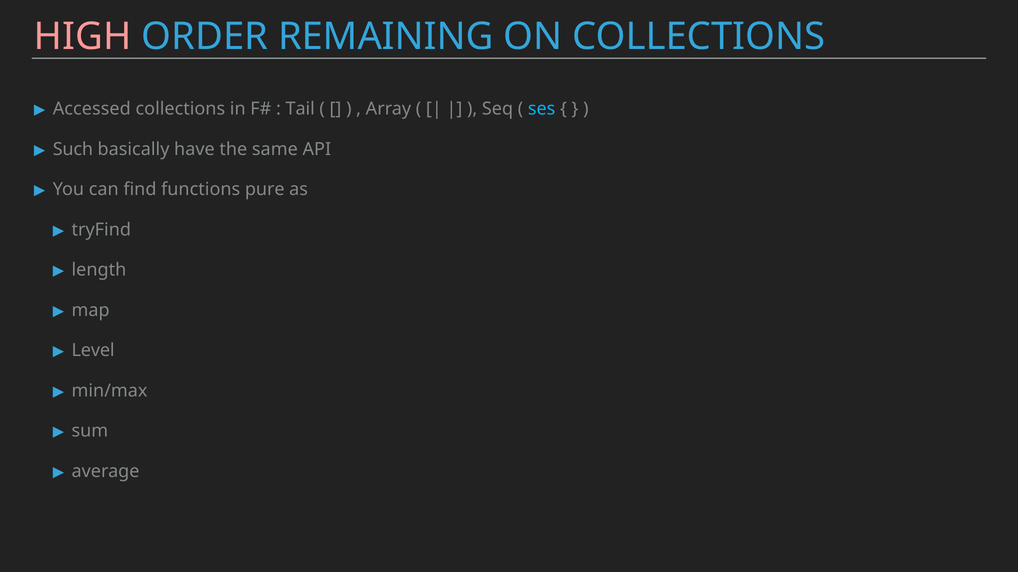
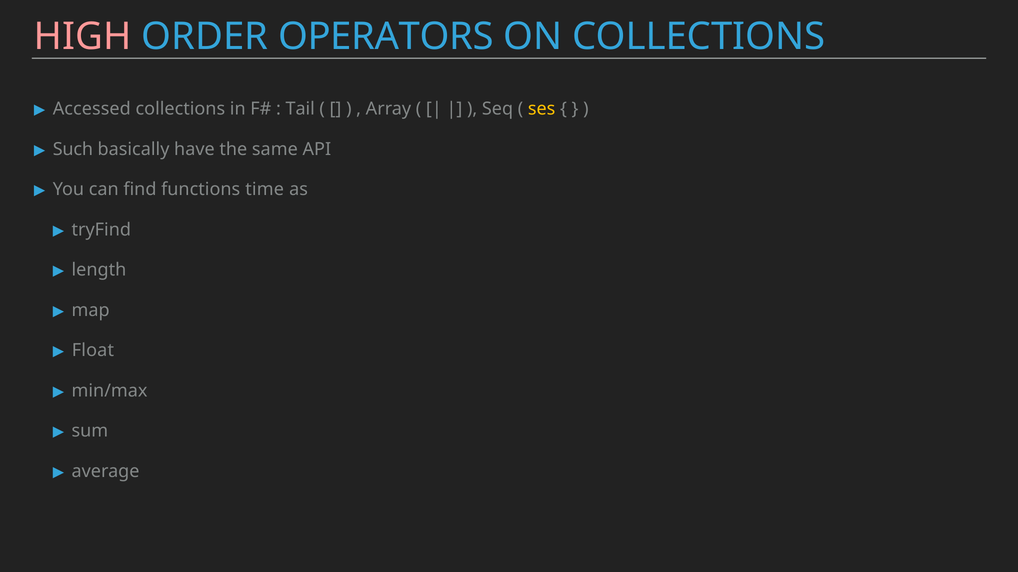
REMAINING: REMAINING -> OPERATORS (386, 37)
ses colour: light blue -> yellow (542, 109)
pure: pure -> time (265, 190)
Level: Level -> Float (93, 351)
